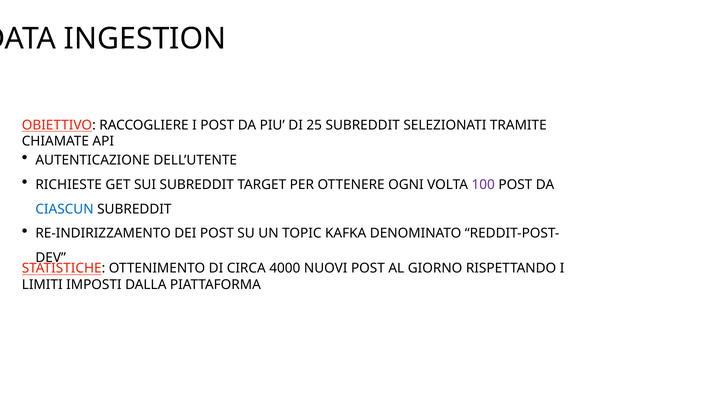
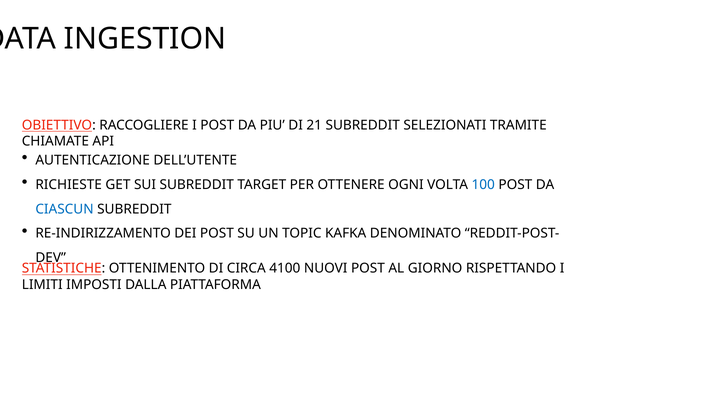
25: 25 -> 21 (314, 125)
100 colour: purple -> blue (483, 185)
4000: 4000 -> 4100 (285, 269)
